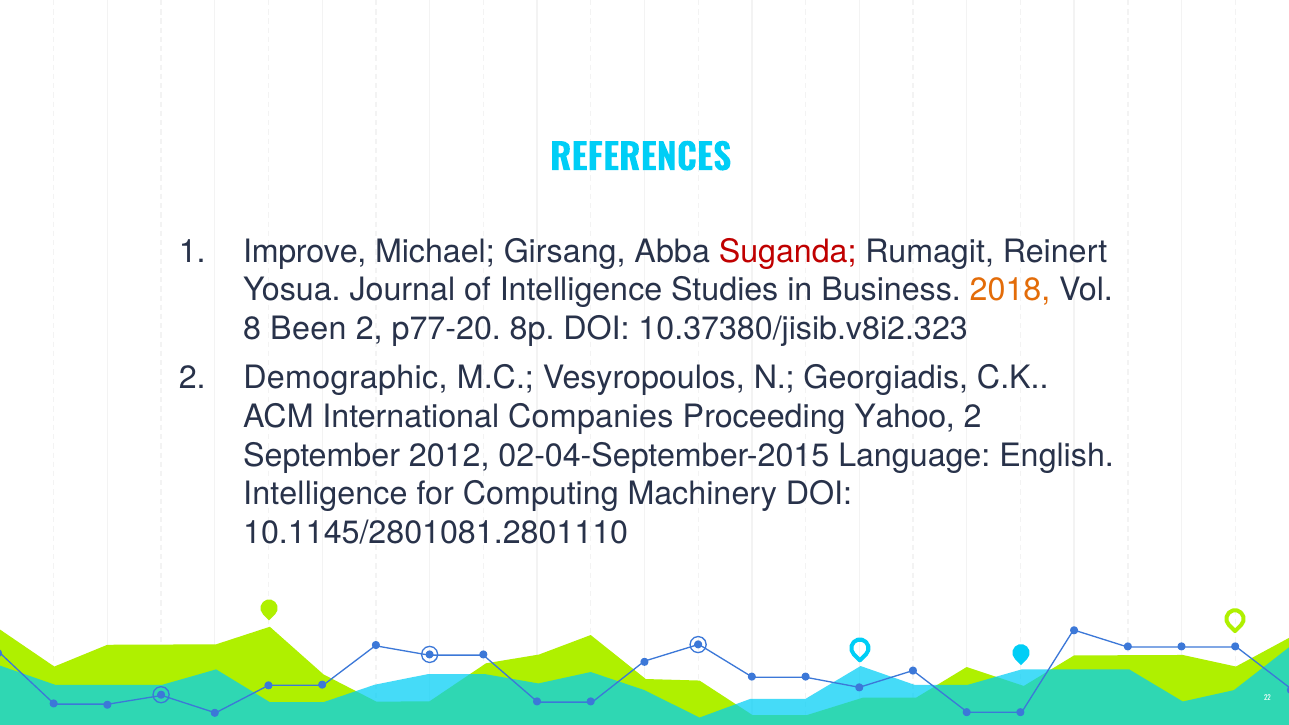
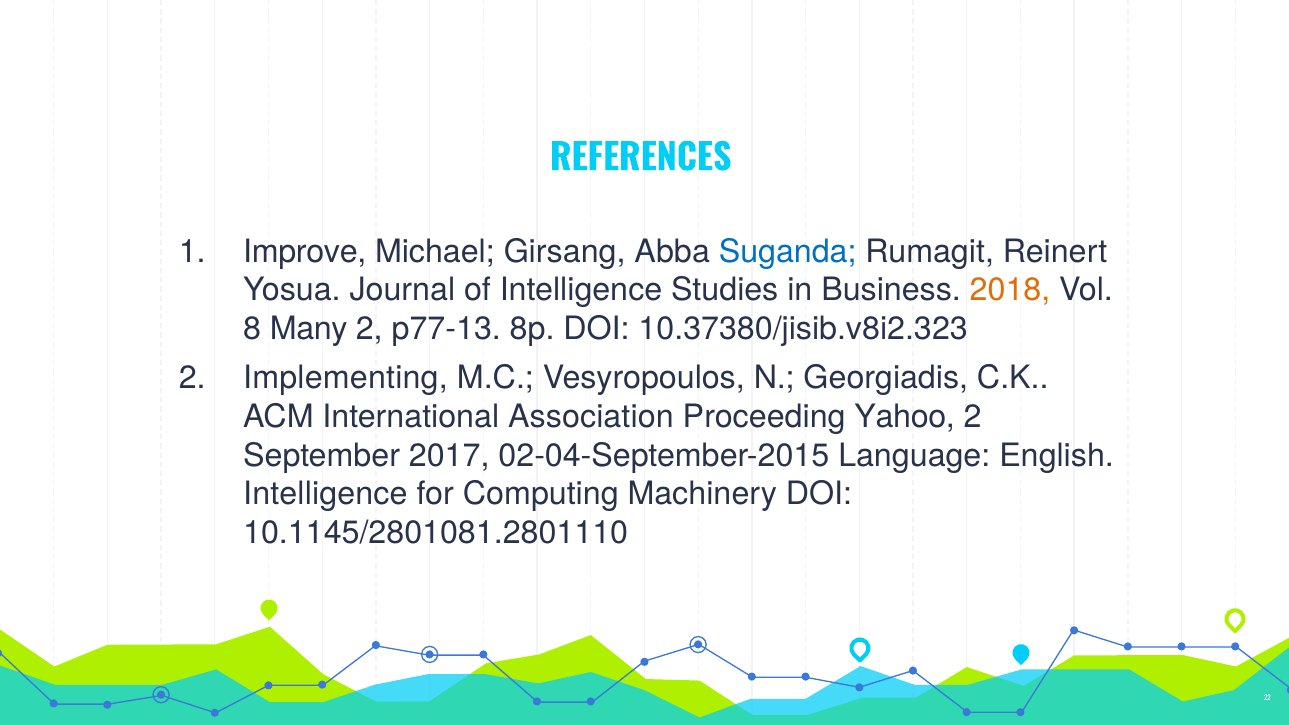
Suganda colour: red -> blue (788, 252)
Been: Been -> Many (309, 329)
p77-20: p77-20 -> p77-13 (446, 329)
Demographic: Demographic -> Implementing (346, 378)
Companies: Companies -> Association (591, 417)
2012: 2012 -> 2017 (449, 456)
